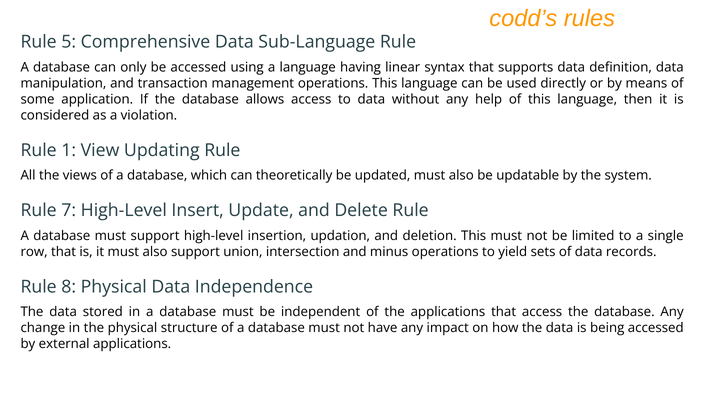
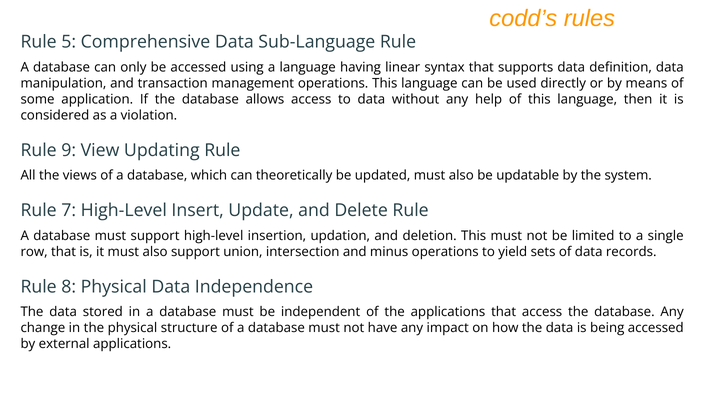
1: 1 -> 9 (69, 150)
